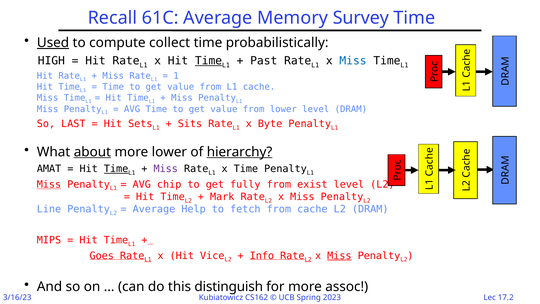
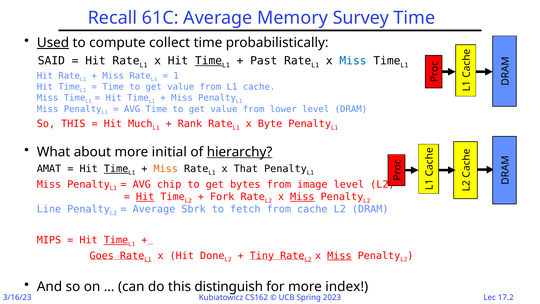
HIGH: HIGH -> SAID (51, 61)
So LAST: LAST -> THIS (73, 124)
Sets: Sets -> Much (140, 124)
Sits: Sits -> Rank (190, 124)
about underline: present -> none (92, 152)
more lower: lower -> initial (169, 152)
Miss colour: purple -> orange (166, 169)
x Time: Time -> That (246, 169)
Miss underline: present -> none (49, 184)
fully: fully -> bytes (245, 184)
exist: exist -> image (312, 184)
Hit underline: none -> present (145, 197)
Mark: Mark -> Fork (222, 197)
Miss underline: none -> present (302, 197)
Help: Help -> Sbrk (194, 209)
Time underline: none -> present (116, 240)
Vice: Vice -> Done (212, 256)
Info: Info -> Tiny (262, 256)
assoc: assoc -> index (347, 287)
